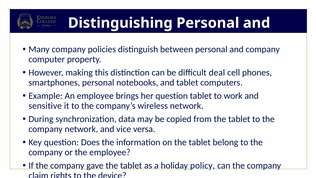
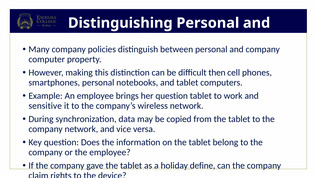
deal: deal -> then (217, 73)
policy: policy -> define (203, 165)
